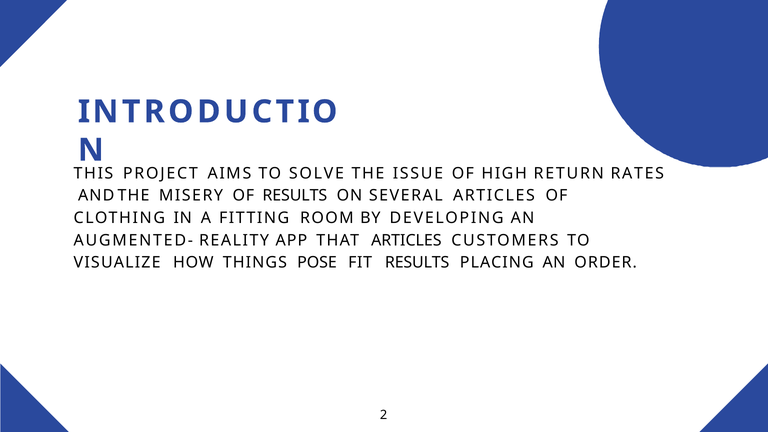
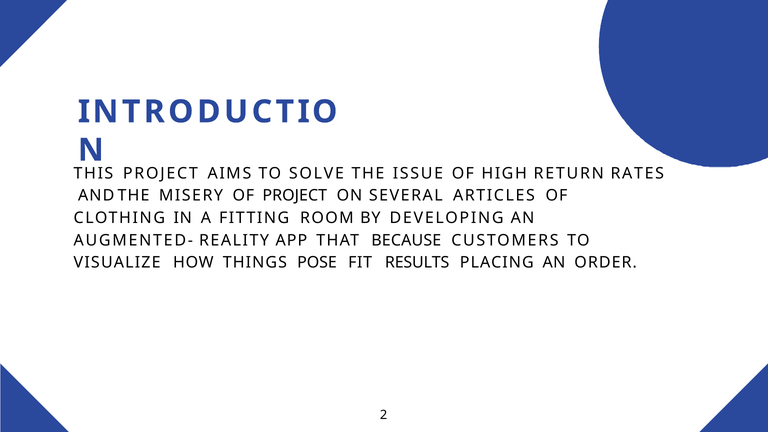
OF RESULTS: RESULTS -> PROJECT (295, 196)
THAT ARTICLES: ARTICLES -> BECAUSE (406, 240)
